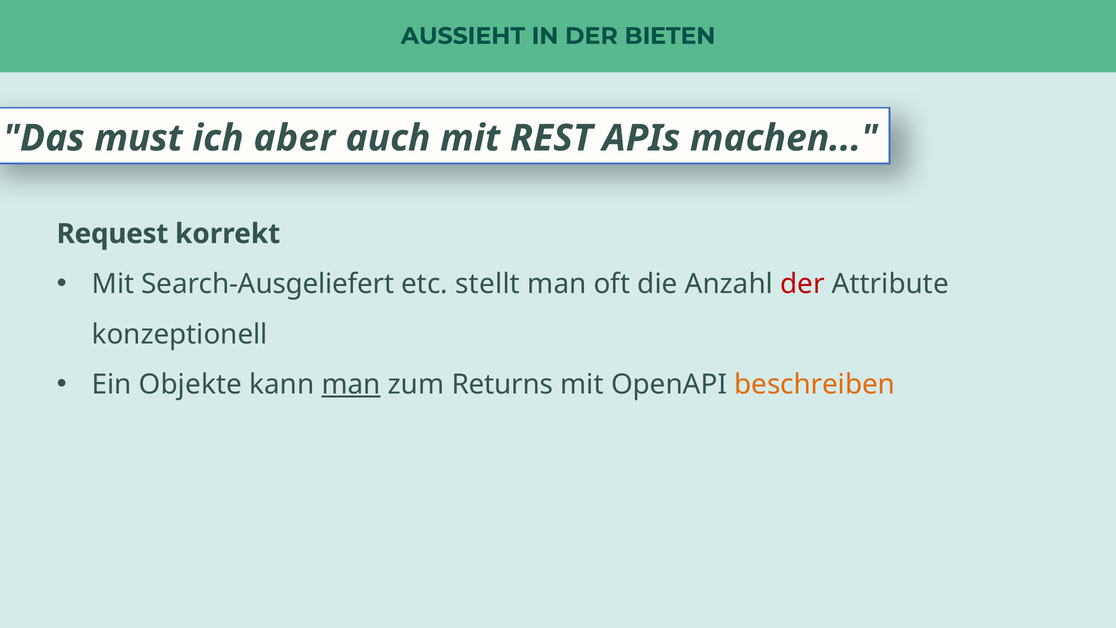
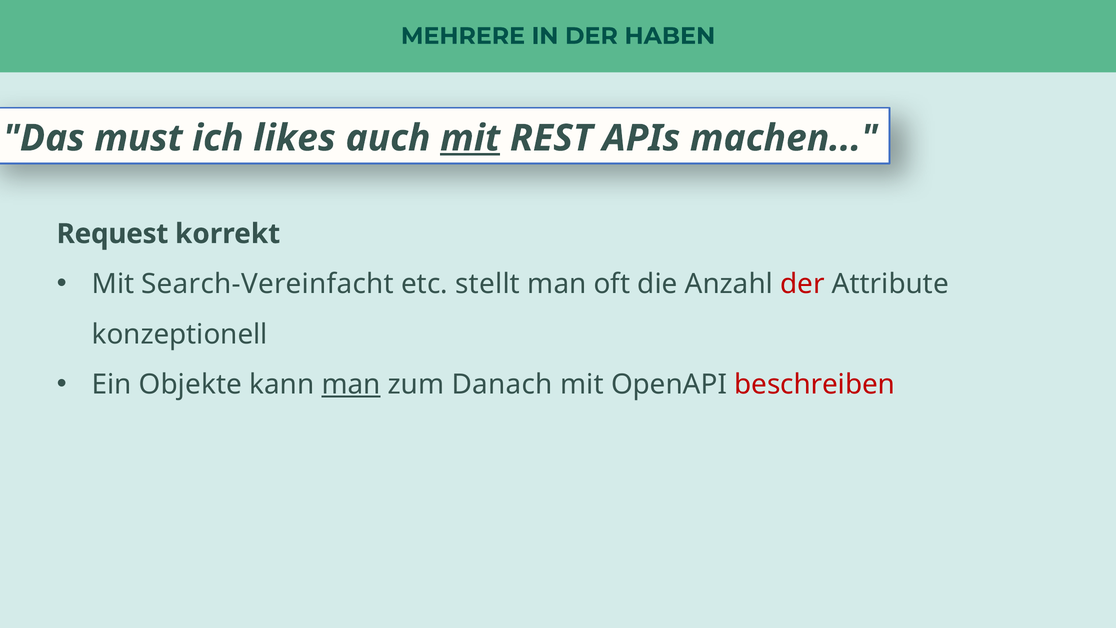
AUSSIEHT: AUSSIEHT -> MEHRERE (463, 36)
BIETEN: BIETEN -> HABEN (670, 36)
aber: aber -> likes (295, 138)
mit underline: none -> present (470, 138)
Search-Ausgeliefert: Search-Ausgeliefert -> Search-Vereinfacht (268, 284)
Returns: Returns -> Danach (502, 384)
beschreiben colour: orange -> red (815, 384)
